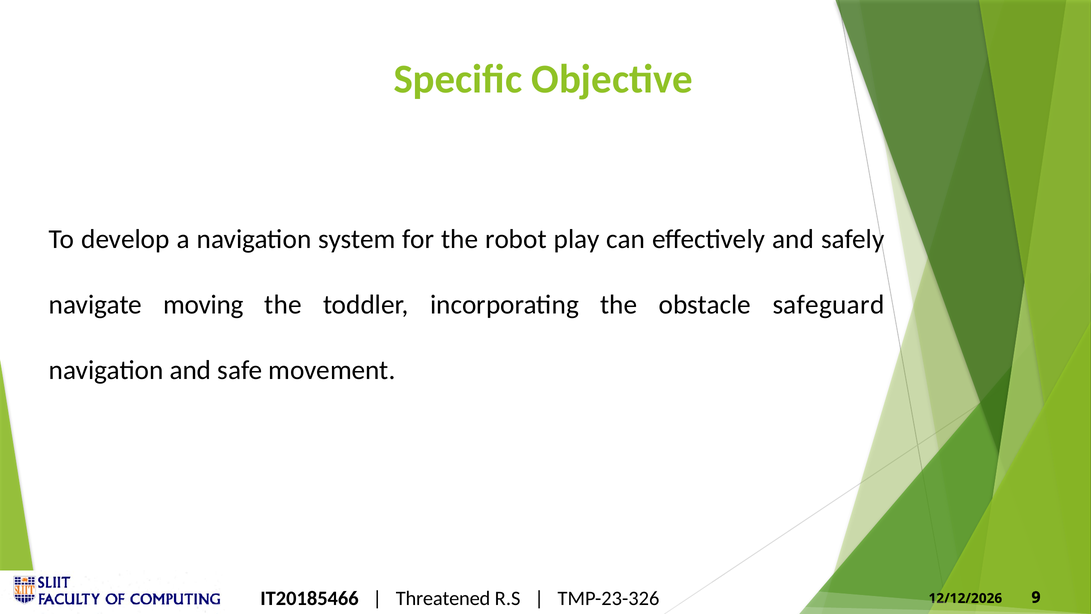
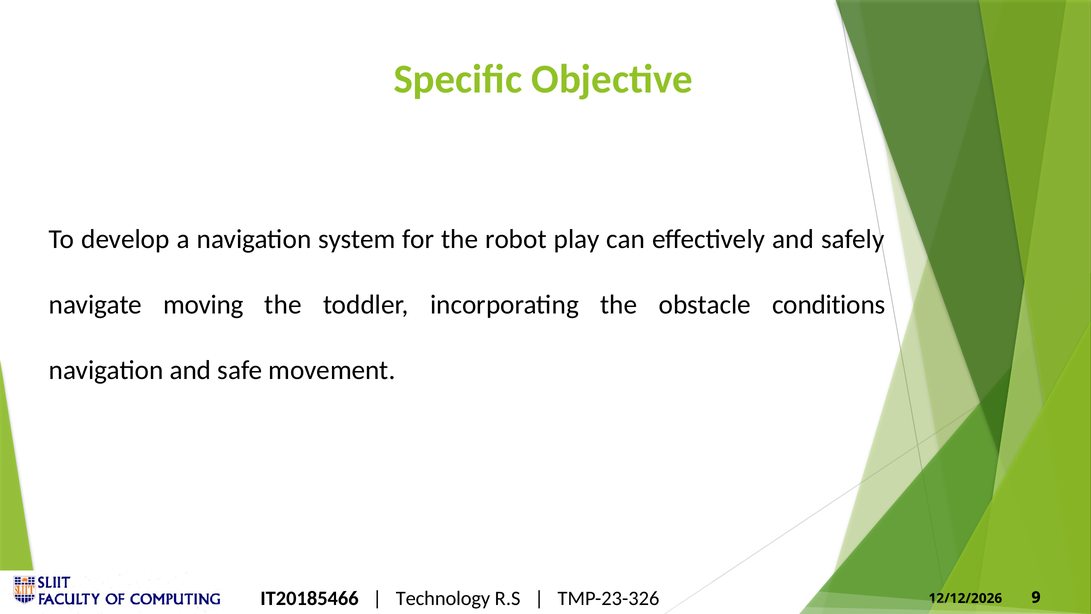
safeguard: safeguard -> conditions (829, 305)
Threatened: Threatened -> Technology (443, 598)
